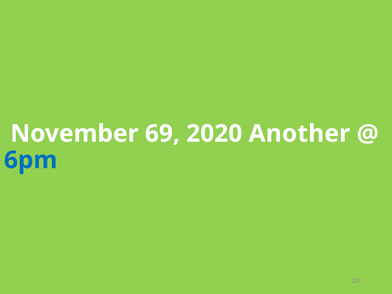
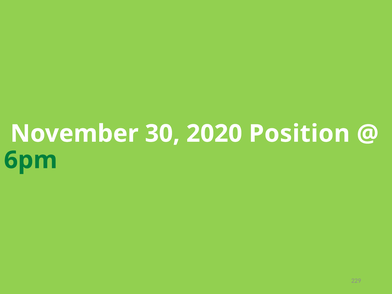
69: 69 -> 30 (162, 134)
Another: Another -> Position (299, 134)
6pm colour: blue -> green (31, 160)
